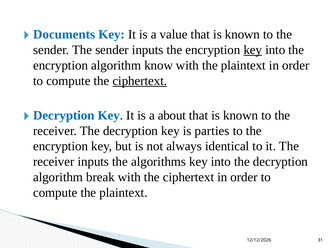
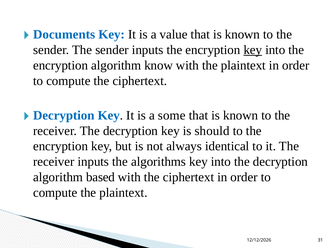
ciphertext underline: present -> none (140, 81)
about: about -> some (172, 115)
parties: parties -> should (212, 131)
break: break -> based (101, 177)
